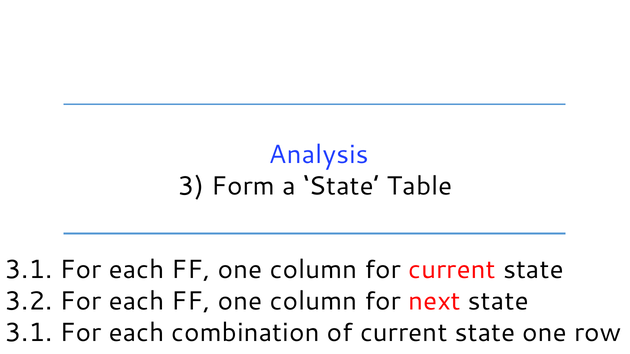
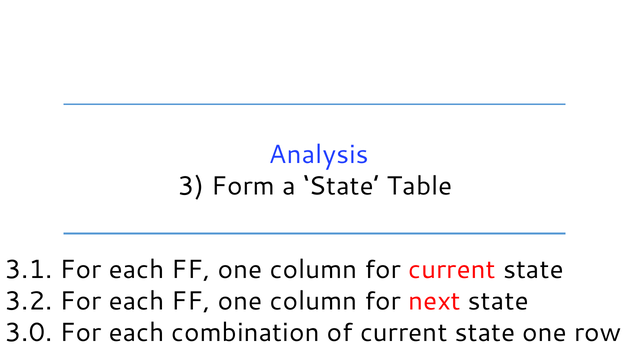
3.1: 3.1 -> 3.0 (29, 333)
